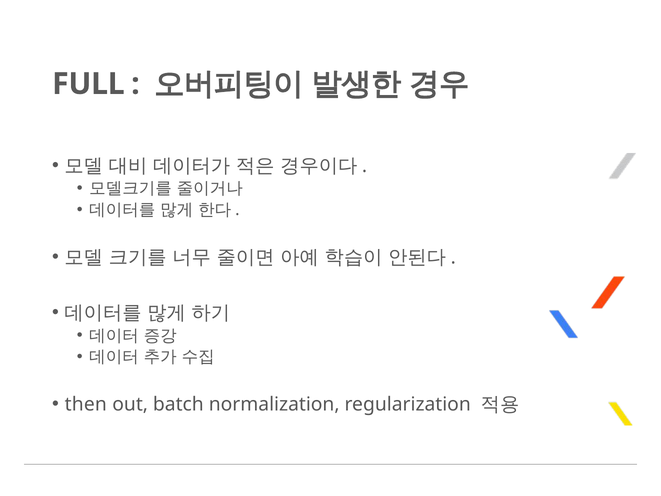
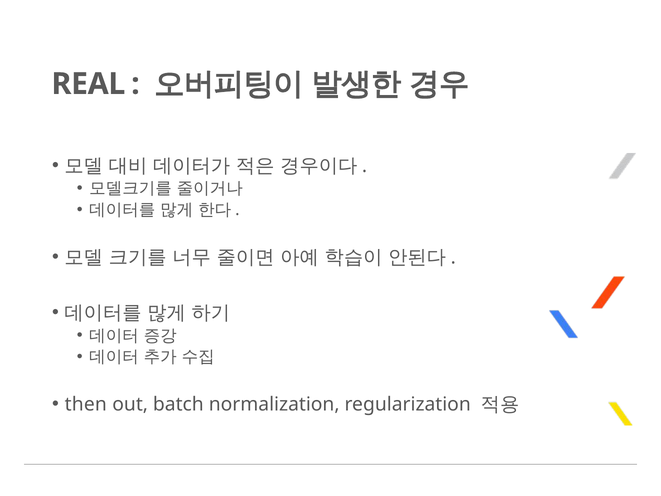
FULL: FULL -> REAL (88, 84)
